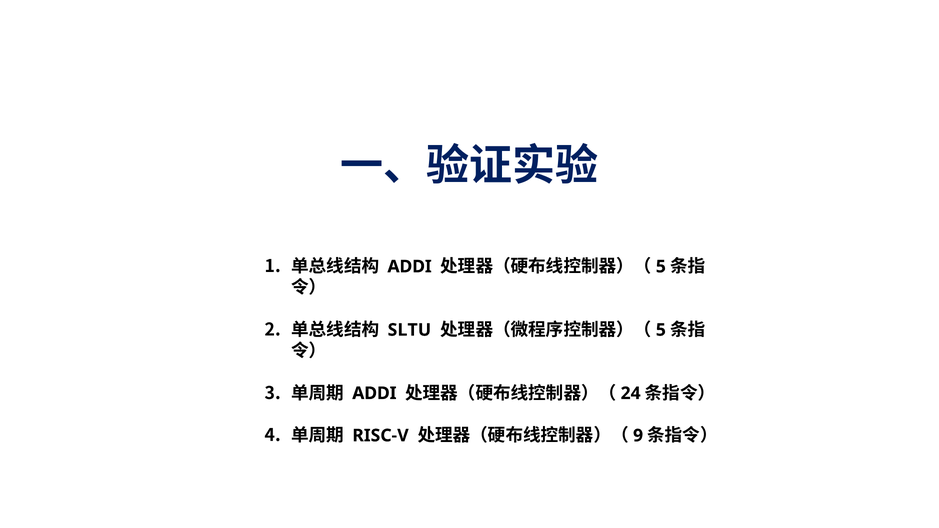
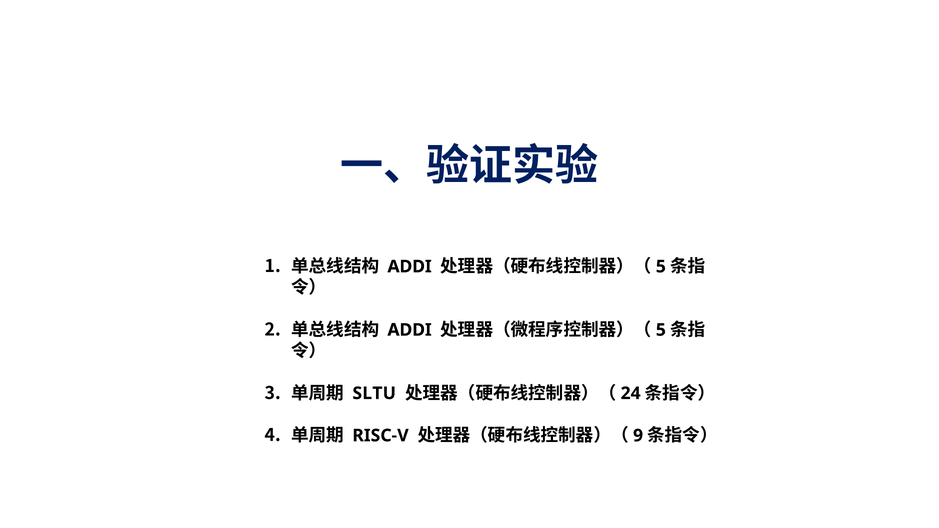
SLTU: SLTU -> ADDI (410, 330)
ADDI: ADDI -> SLTU (374, 393)
